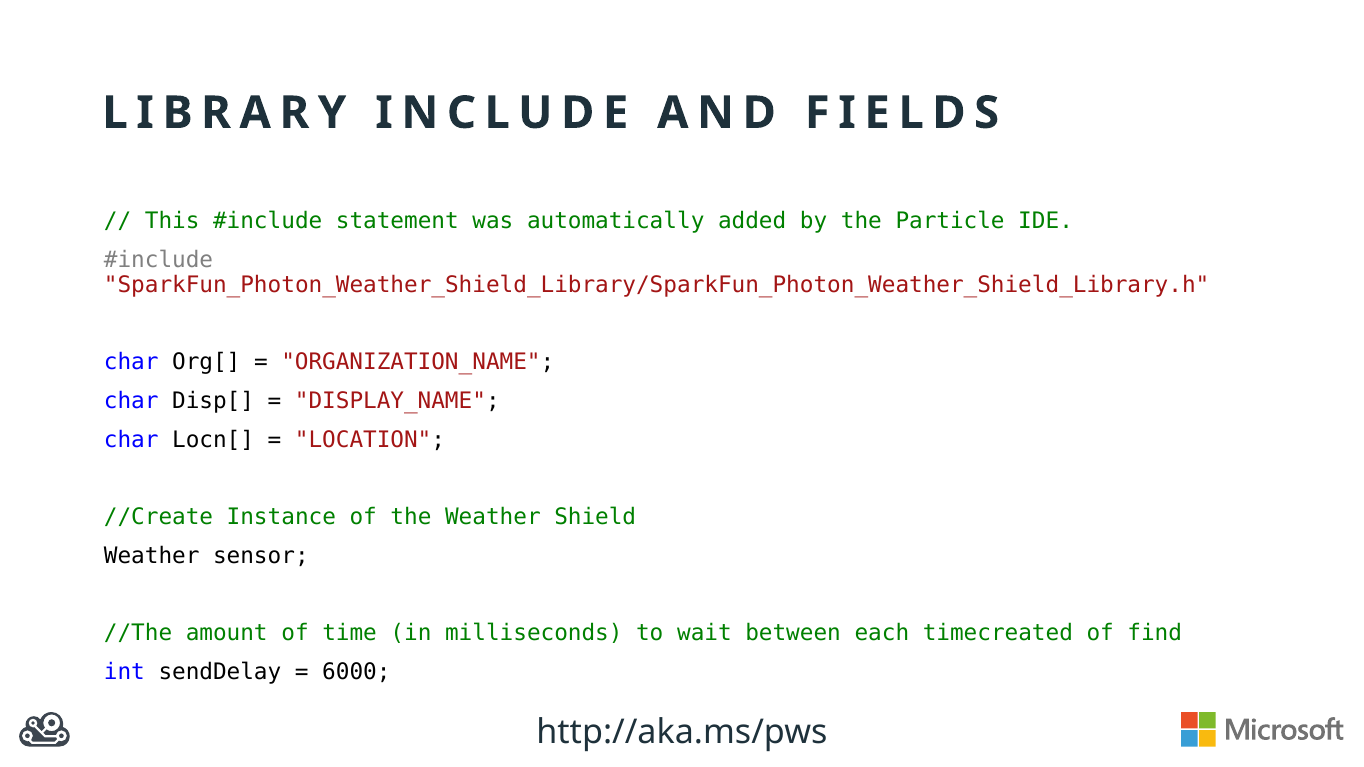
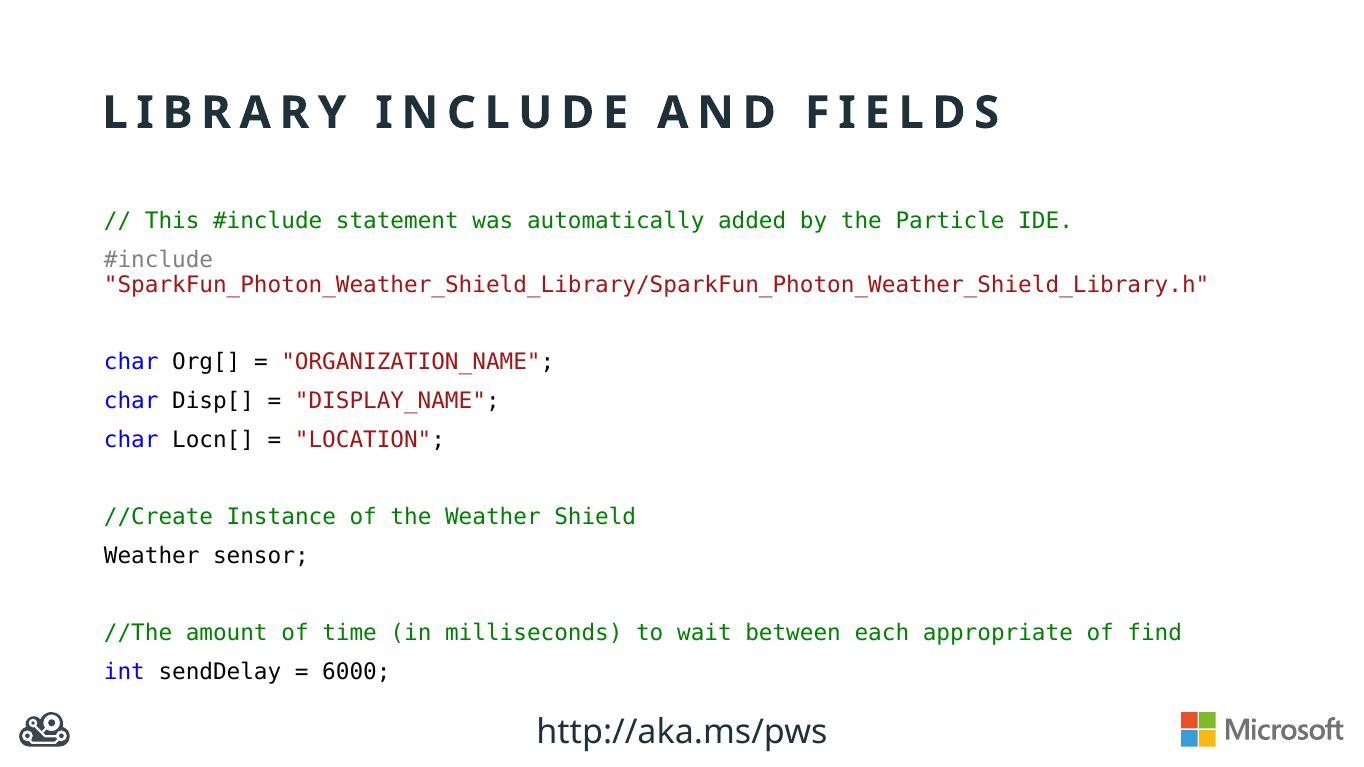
timecreated: timecreated -> appropriate (998, 633)
